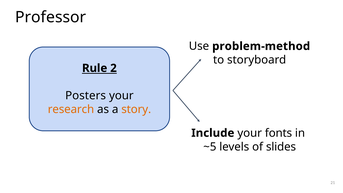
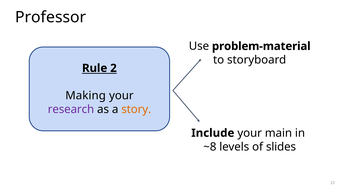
problem-method: problem-method -> problem-material (261, 46)
Posters: Posters -> Making (86, 96)
research colour: orange -> purple (71, 109)
fonts: fonts -> main (278, 133)
~5: ~5 -> ~8 (210, 147)
